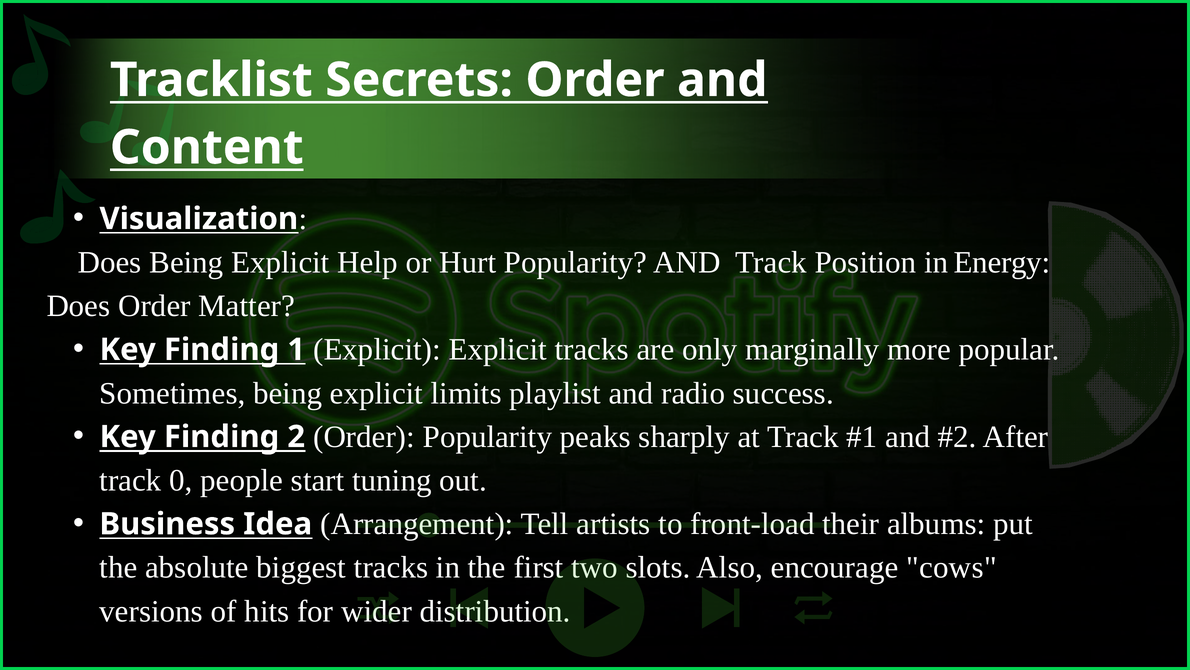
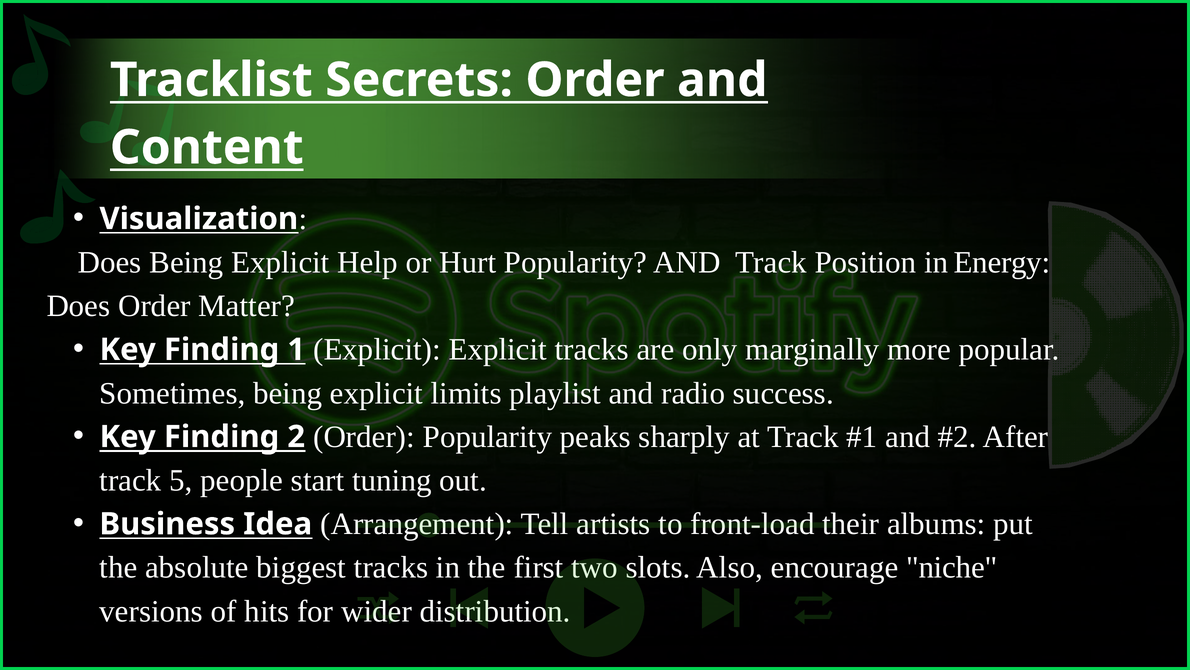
0: 0 -> 5 (181, 480)
cows: cows -> niche (952, 567)
